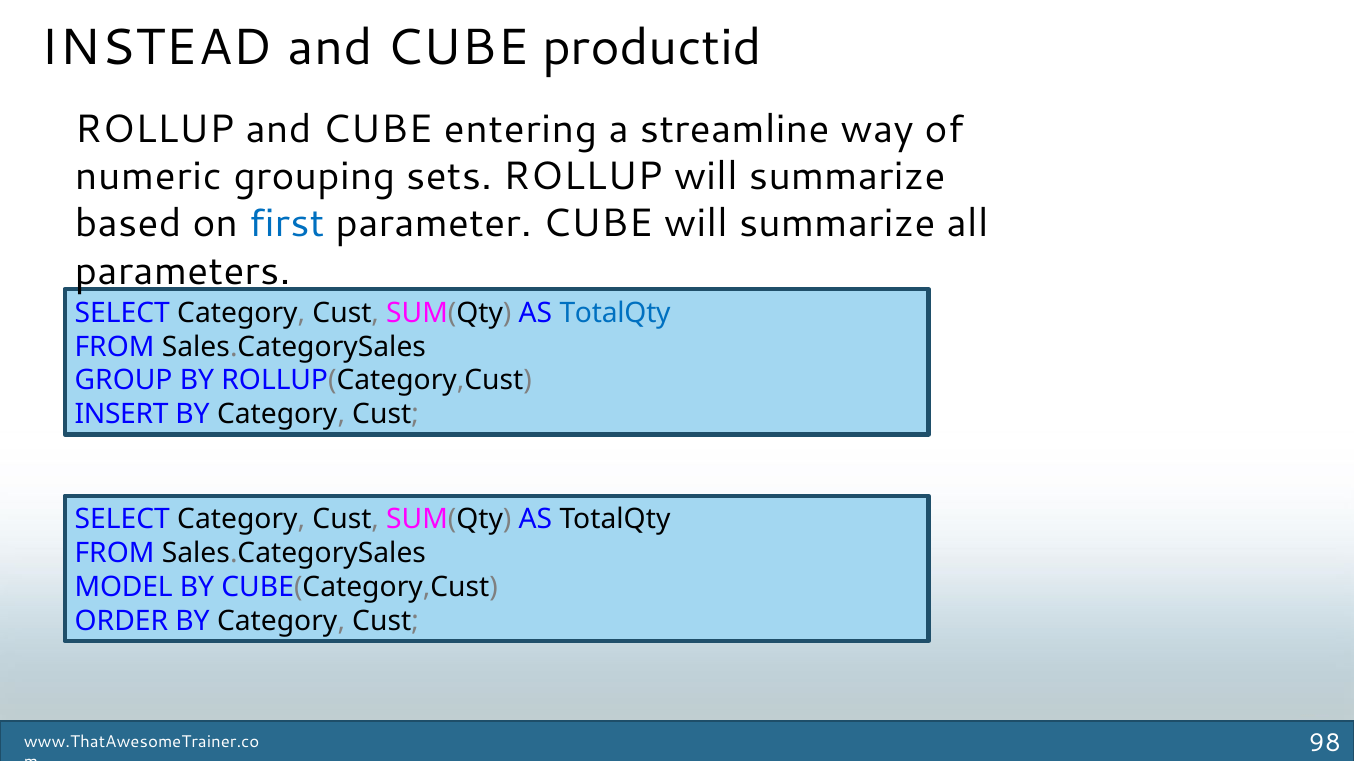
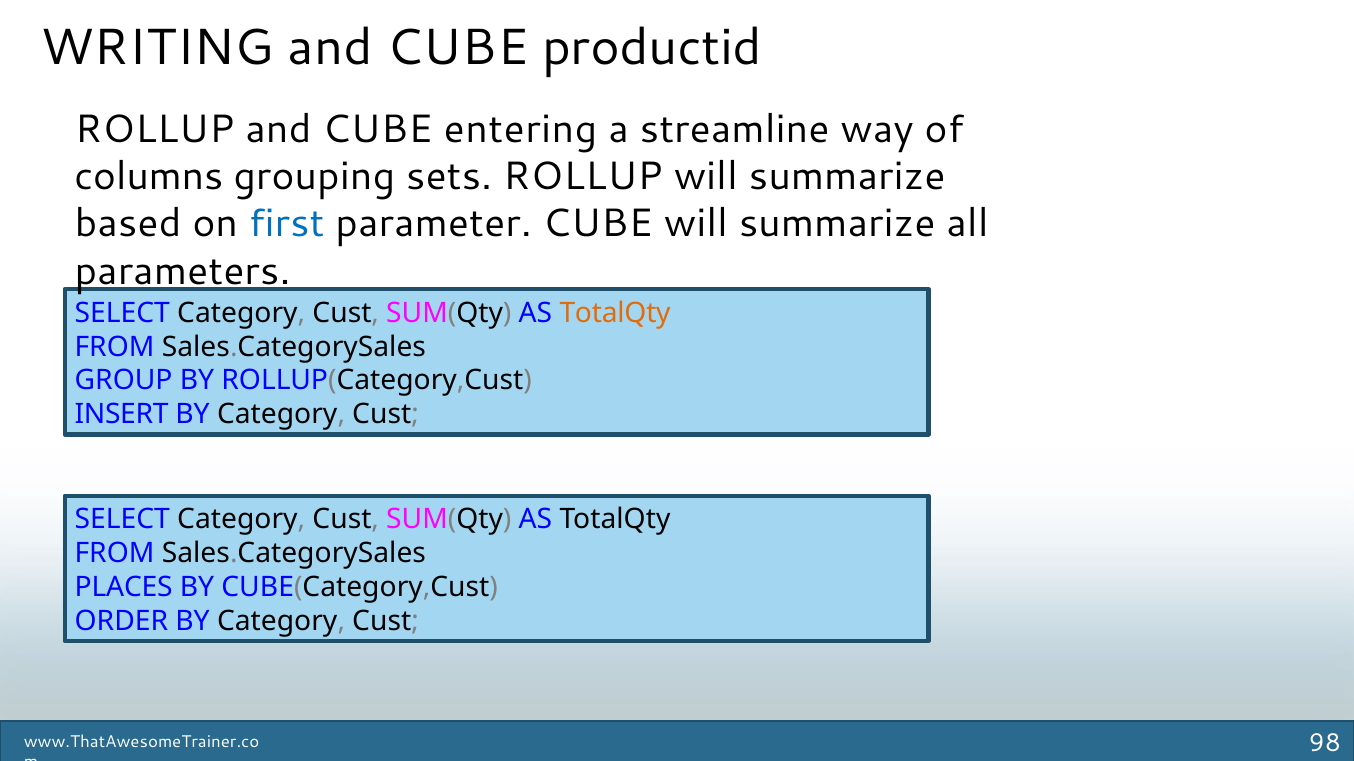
INSTEAD: INSTEAD -> WRITING (157, 48)
numeric: numeric -> columns (149, 177)
TotalQty colour: blue -> orange (615, 313)
MODEL: MODEL -> PLACES (124, 588)
